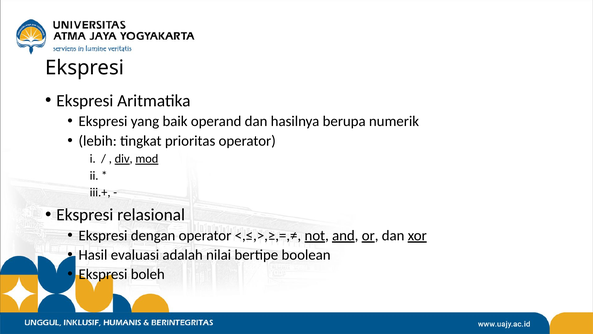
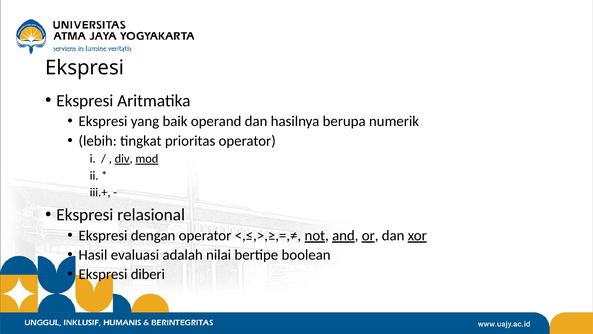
boleh: boleh -> diberi (148, 274)
